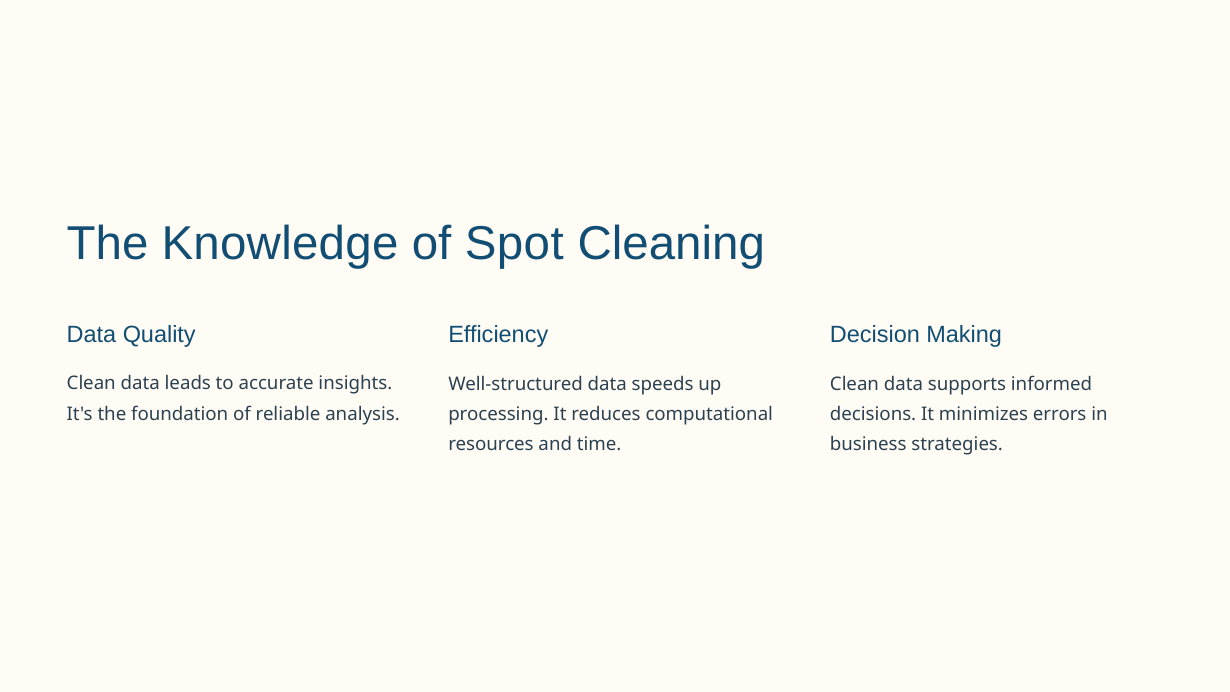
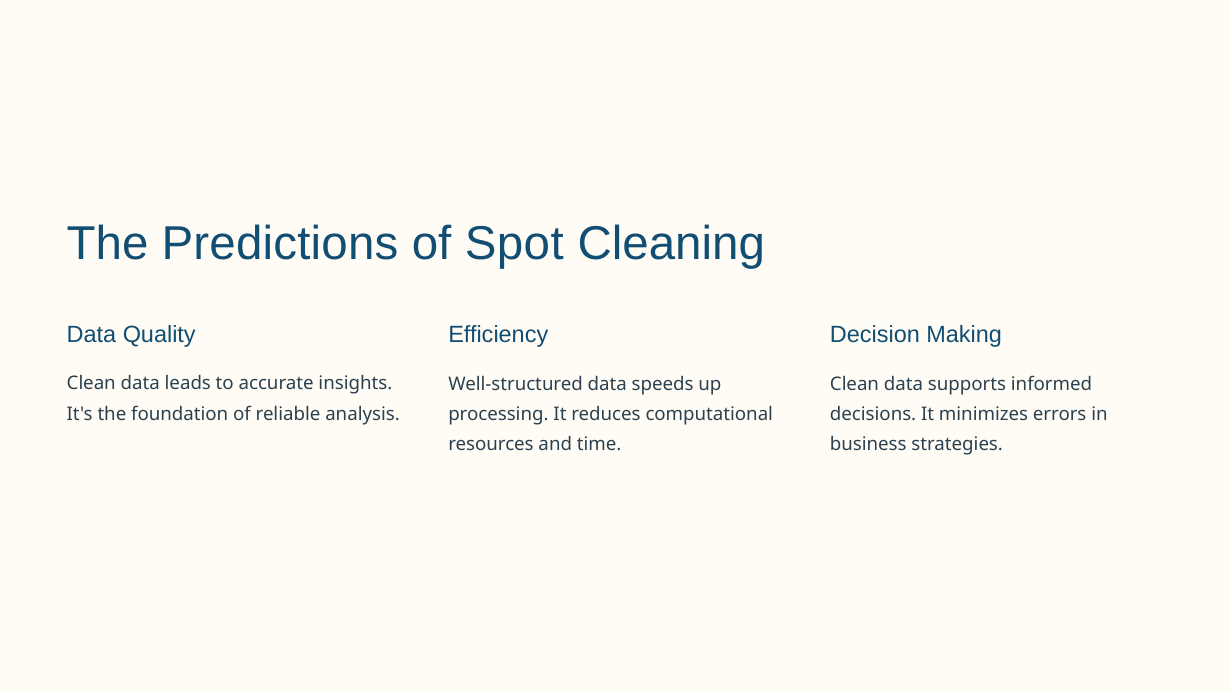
Knowledge: Knowledge -> Predictions (280, 244)
